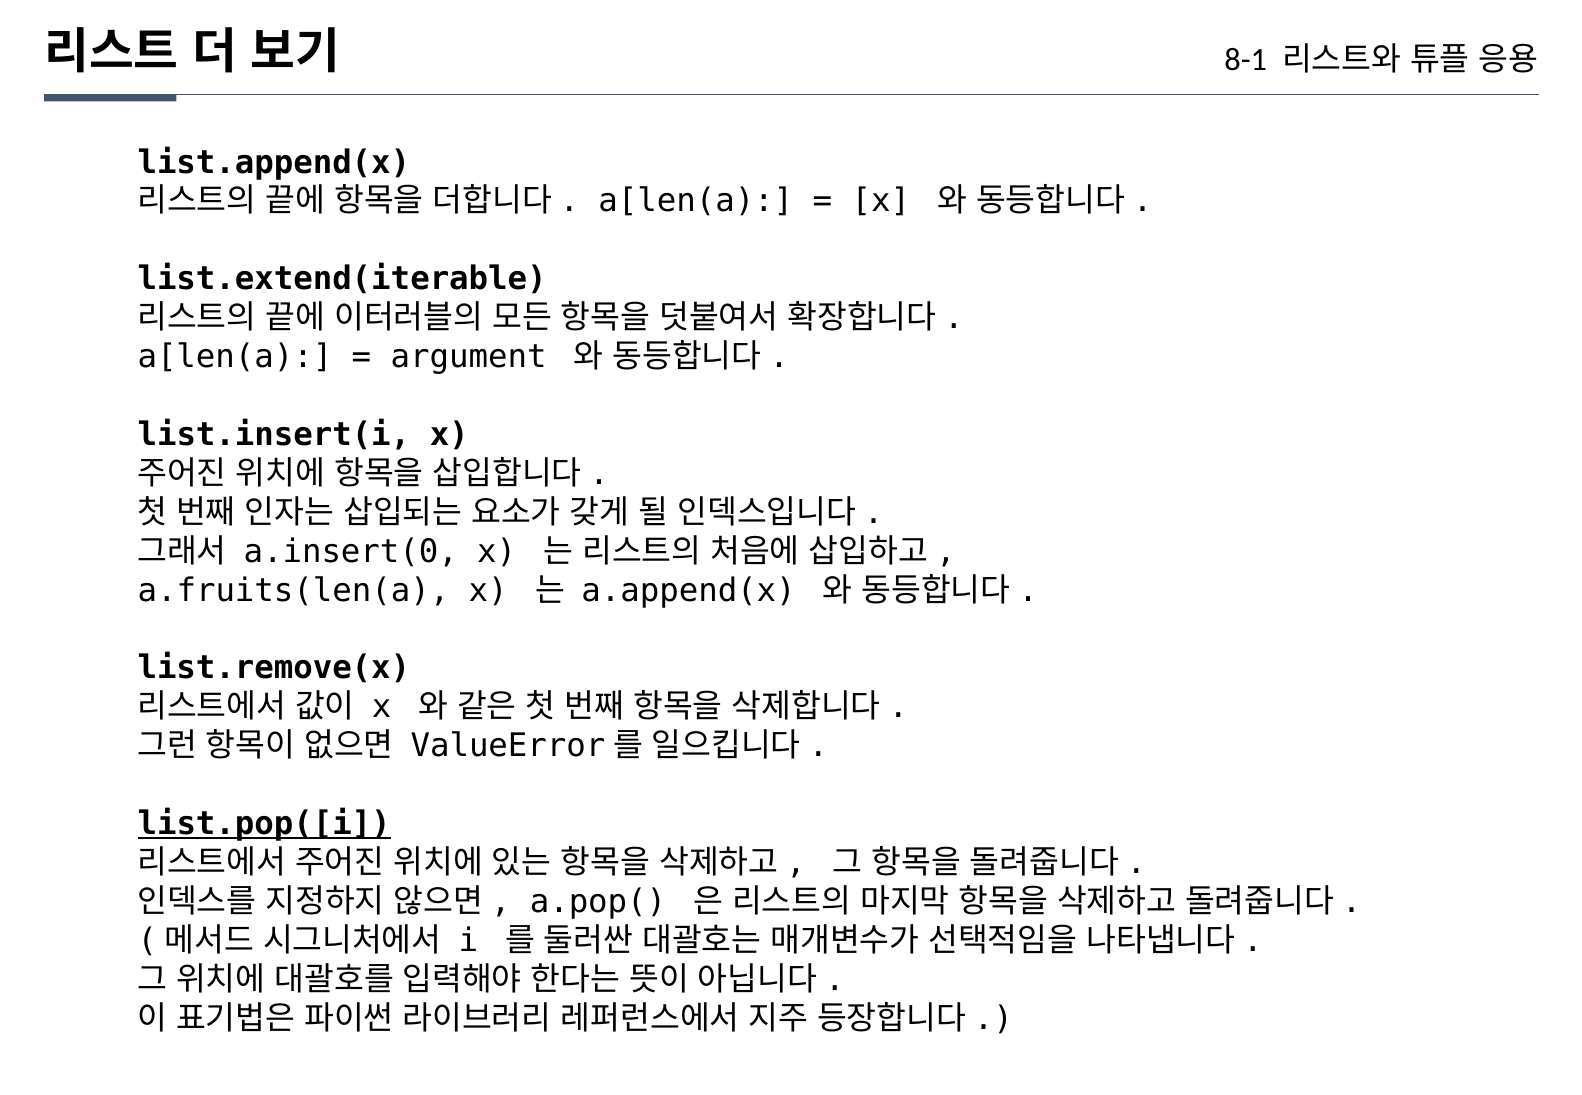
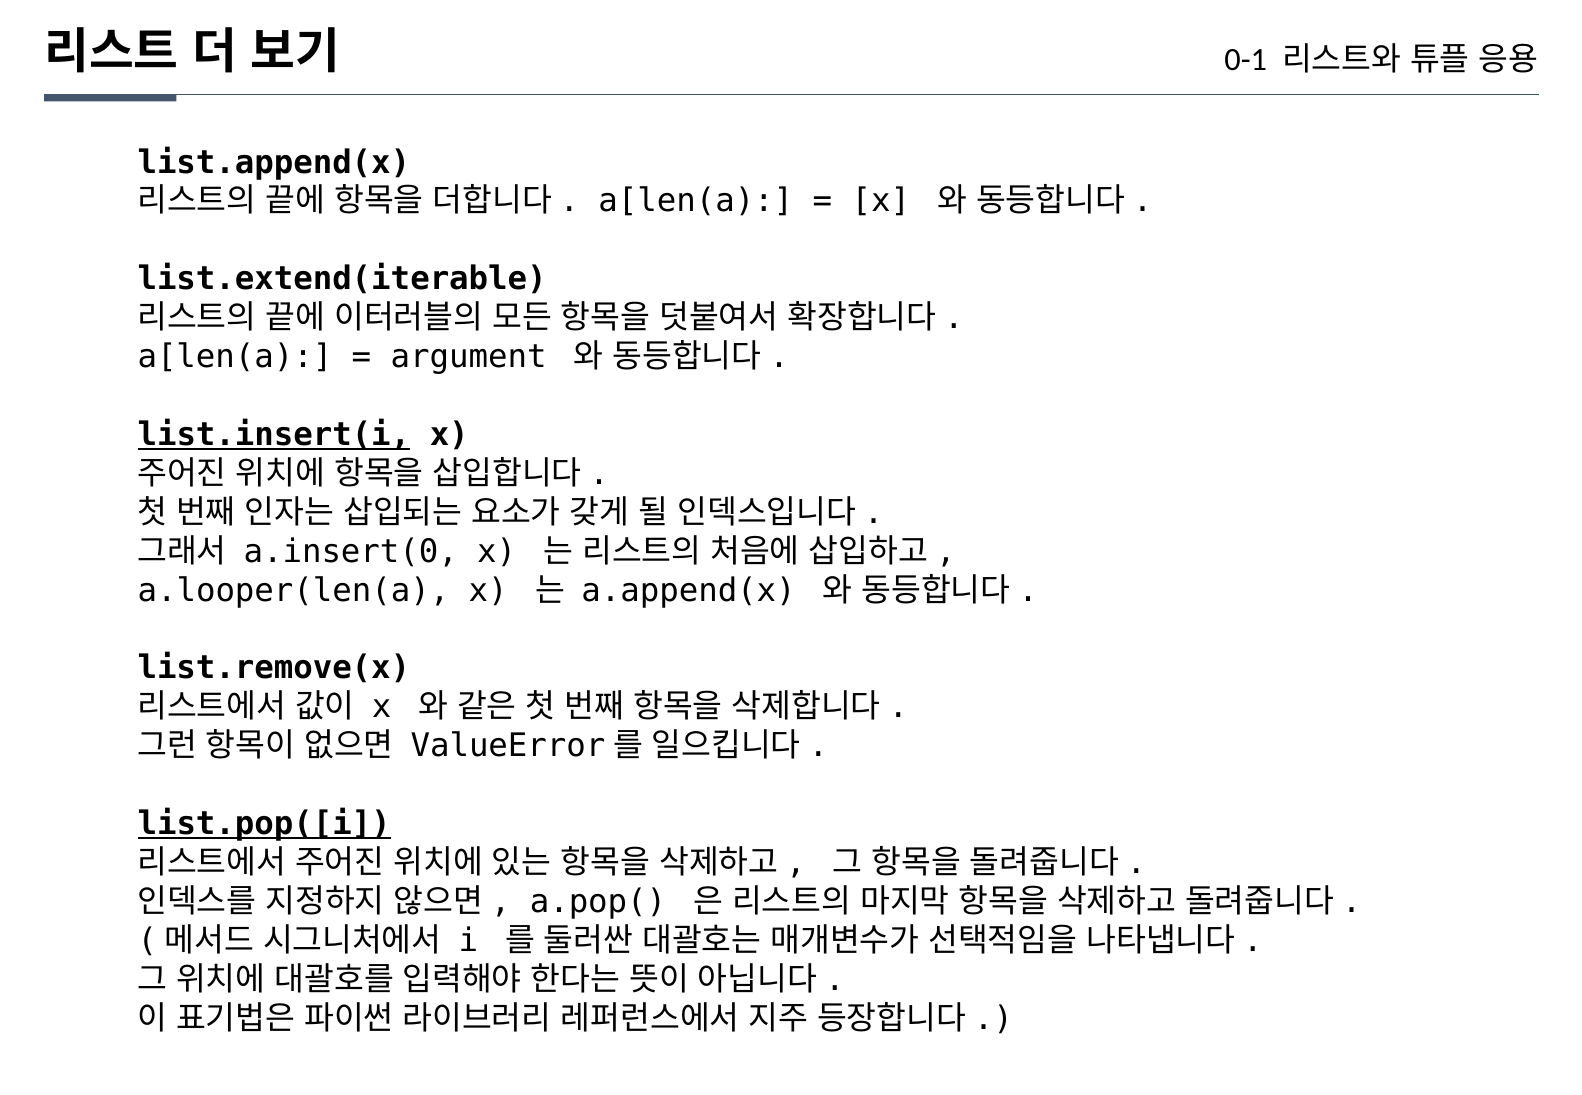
8-1: 8-1 -> 0-1 (1246, 60)
list.insert(i underline: none -> present (274, 435)
a.fruits(len(a: a.fruits(len(a -> a.looper(len(a (293, 590)
